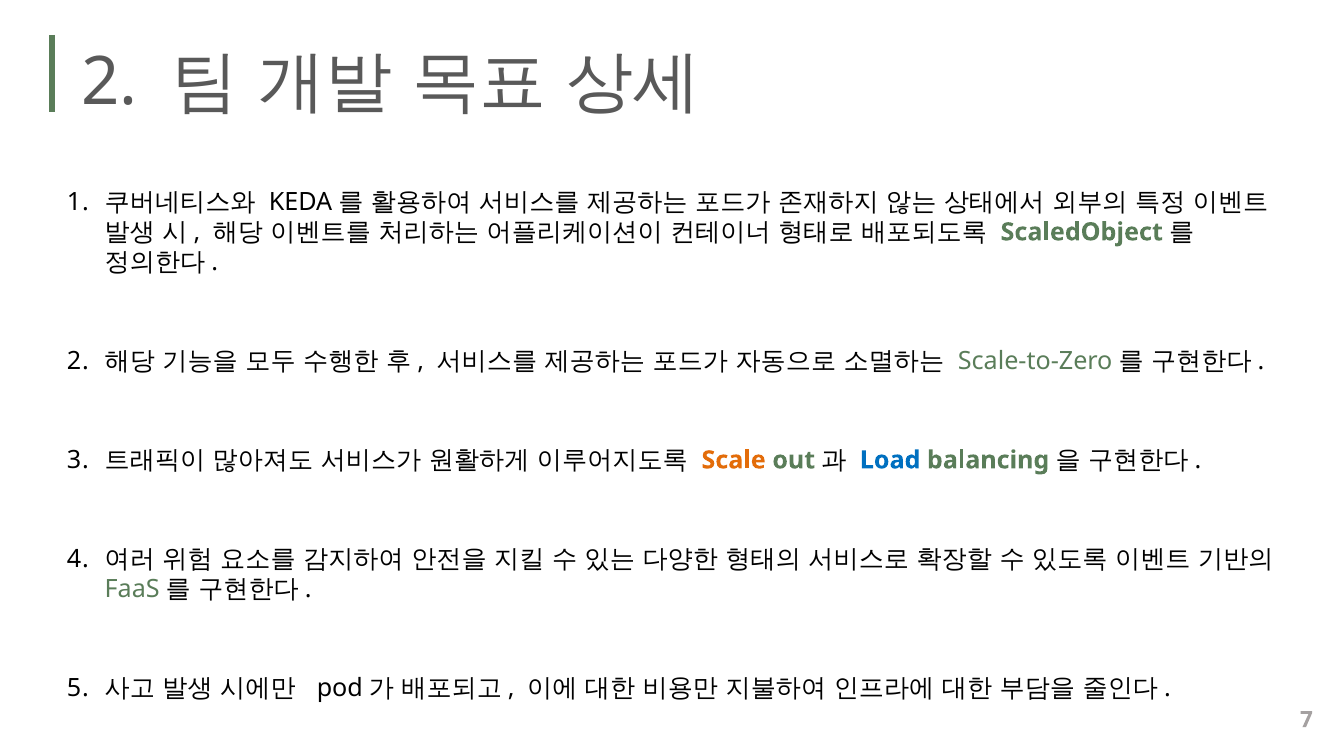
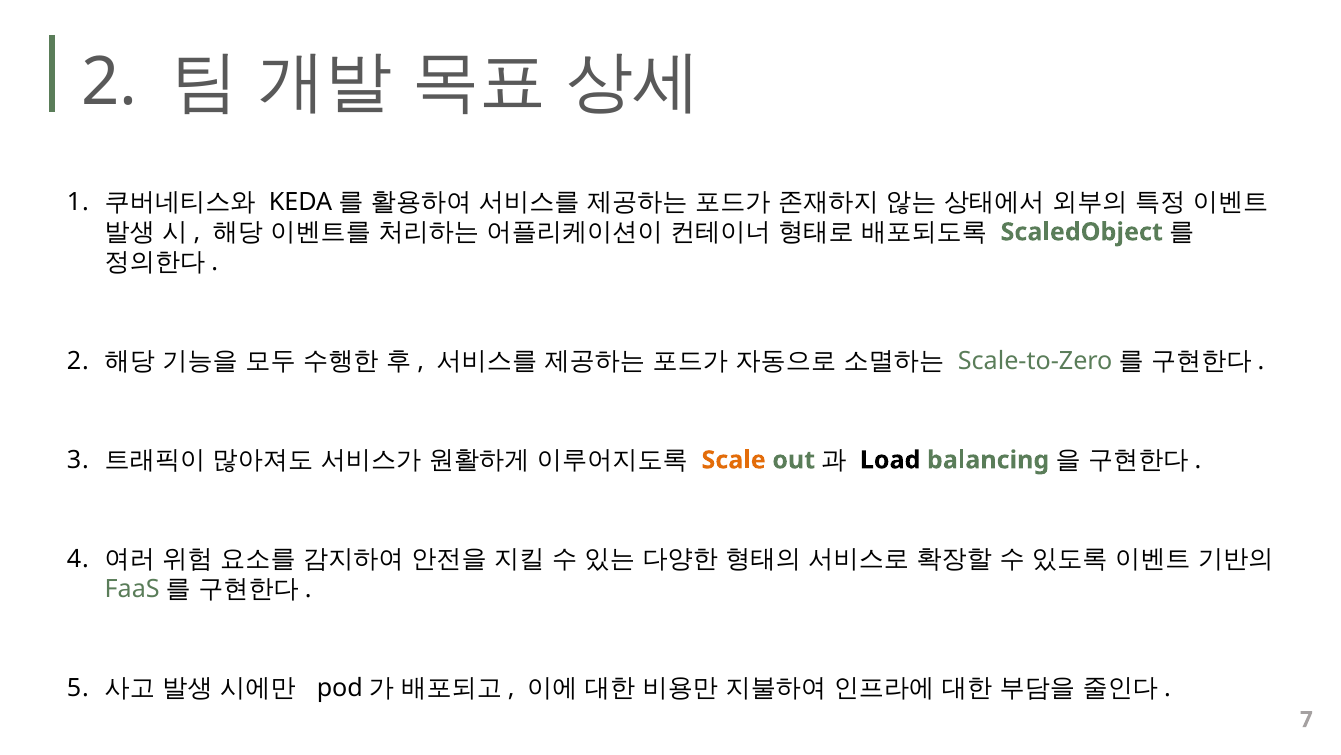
Load colour: blue -> black (890, 460)
